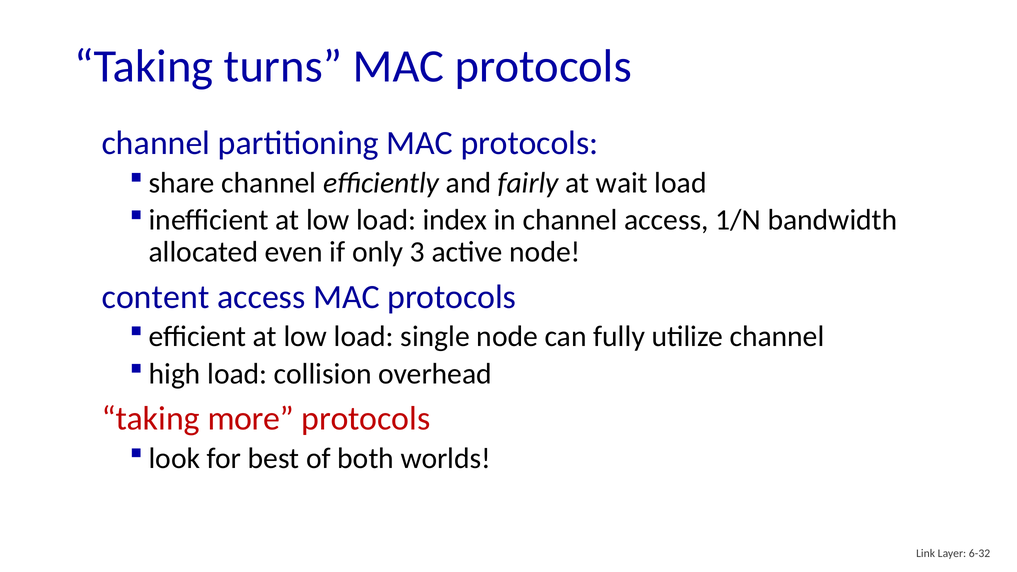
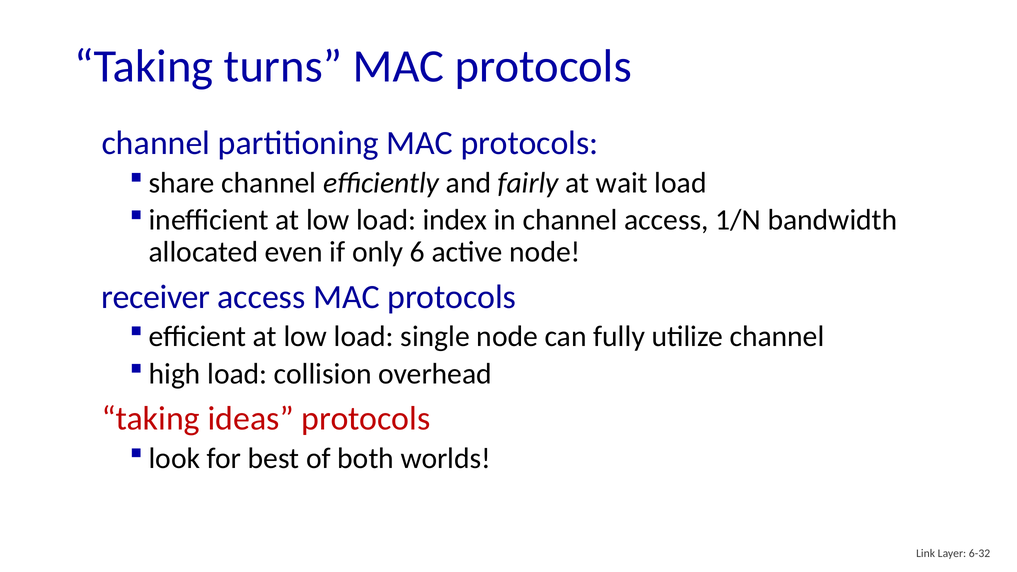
3: 3 -> 6 (417, 252)
content: content -> receiver (156, 297)
more: more -> ideas (251, 419)
